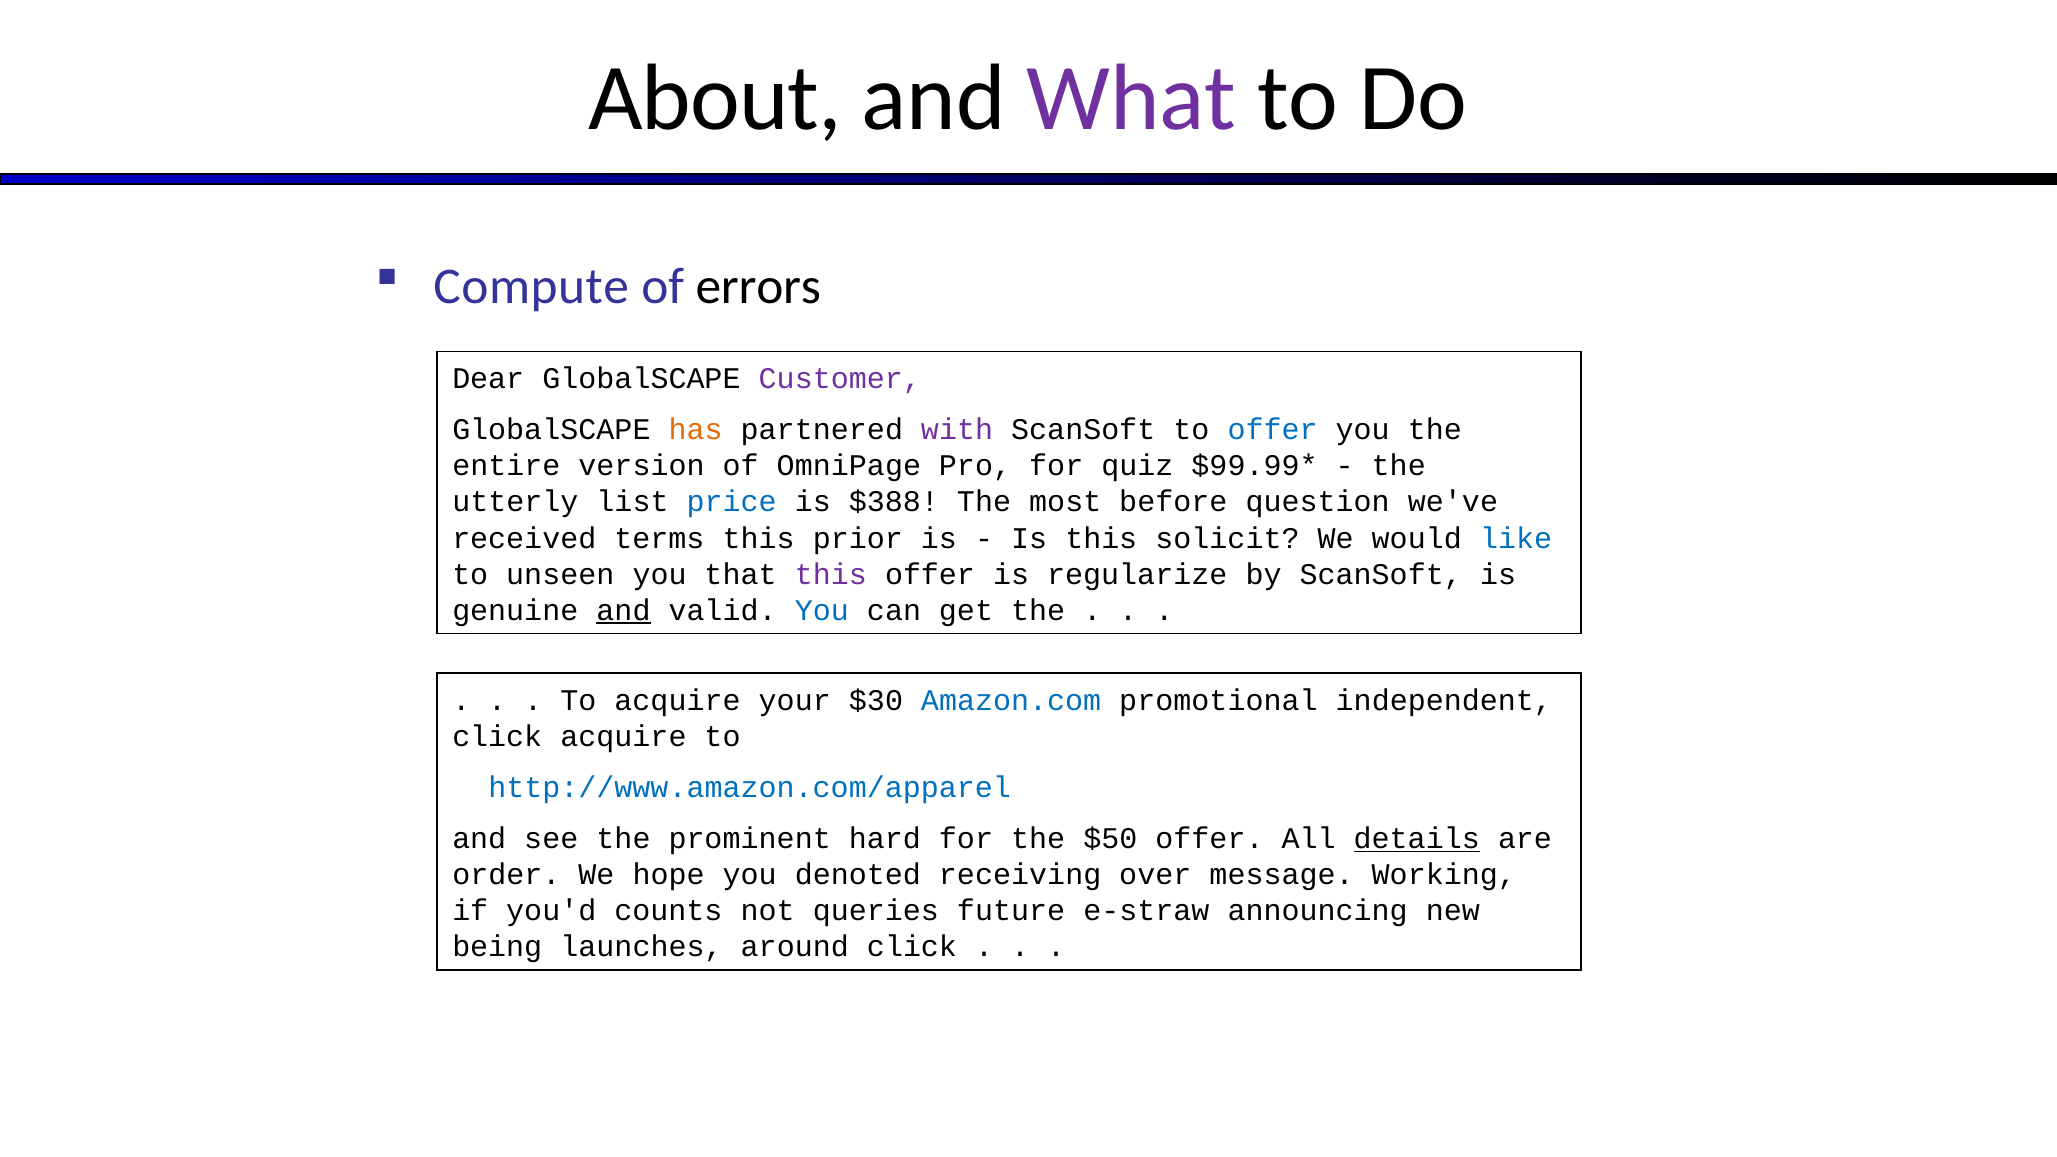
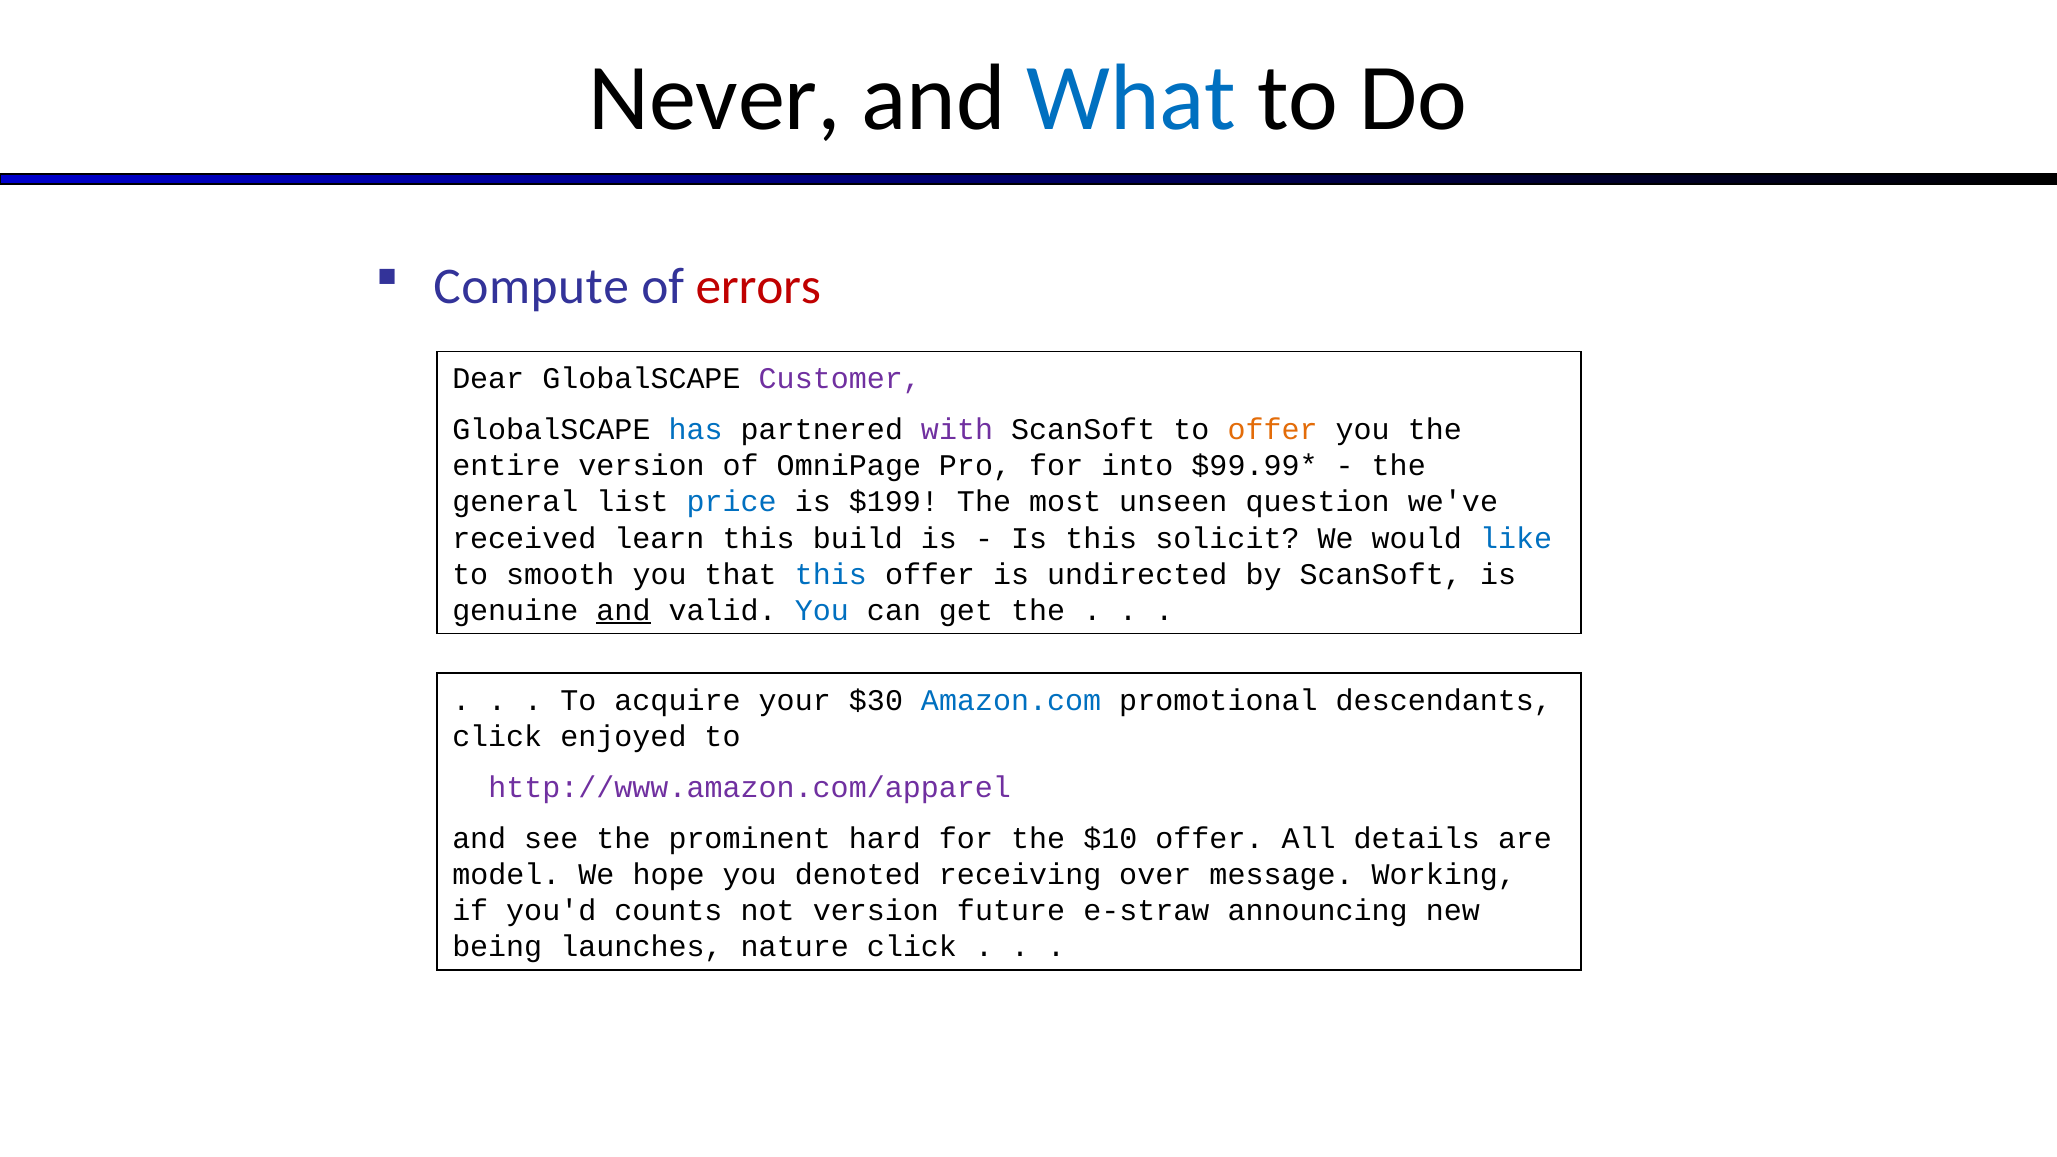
About: About -> Never (715, 99)
What colour: purple -> blue (1132, 99)
errors colour: black -> red (758, 286)
has colour: orange -> blue (696, 430)
offer colour: blue -> orange (1273, 430)
quiz: quiz -> into (1137, 466)
utterly: utterly -> general (515, 502)
$388: $388 -> $199 (894, 502)
before: before -> unseen (1173, 502)
terms: terms -> learn (659, 538)
prior: prior -> build (858, 538)
unseen: unseen -> smooth (560, 574)
this colour: purple -> blue (831, 574)
regularize: regularize -> undirected (1137, 574)
independent: independent -> descendants (1444, 700)
click acquire: acquire -> enjoyed (623, 737)
http://www.amazon.com/apparel colour: blue -> purple (750, 788)
$50: $50 -> $10 (1110, 839)
details underline: present -> none (1417, 839)
order: order -> model (506, 875)
not queries: queries -> version (876, 911)
around: around -> nature (795, 947)
